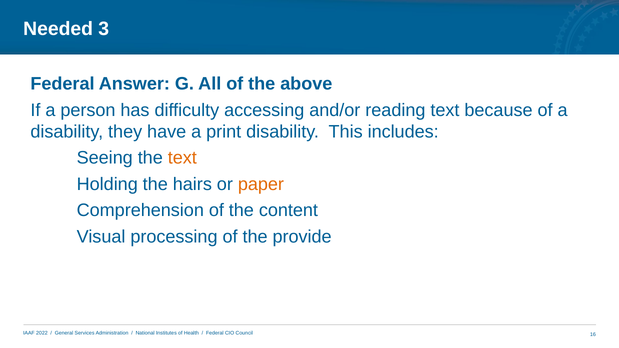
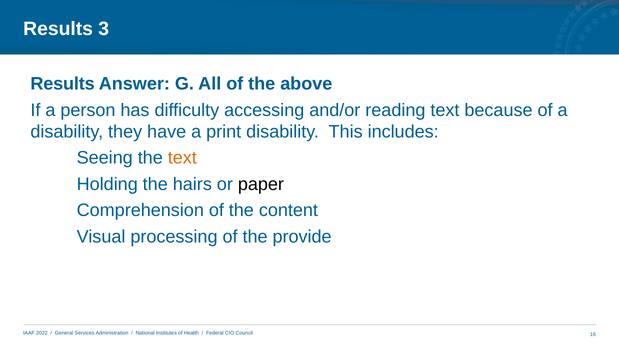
Needed: Needed -> Results (58, 29)
Federal: Federal -> Results (63, 84)
paper colour: orange -> black (261, 184)
